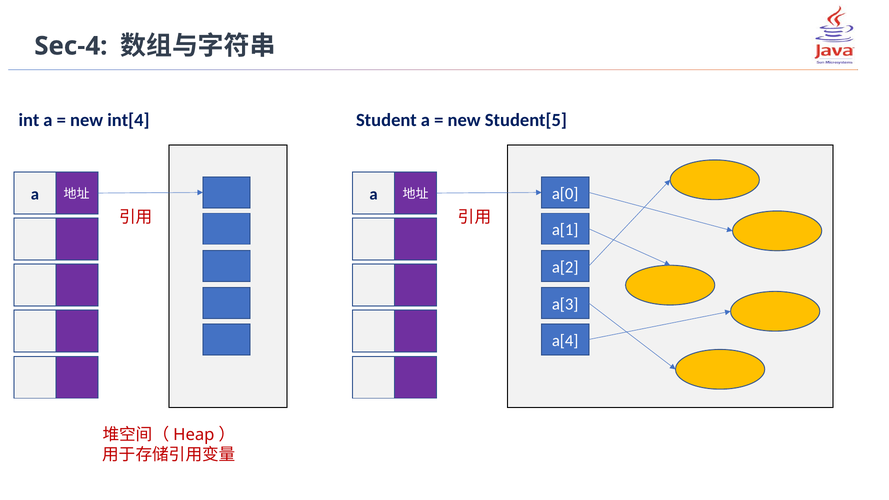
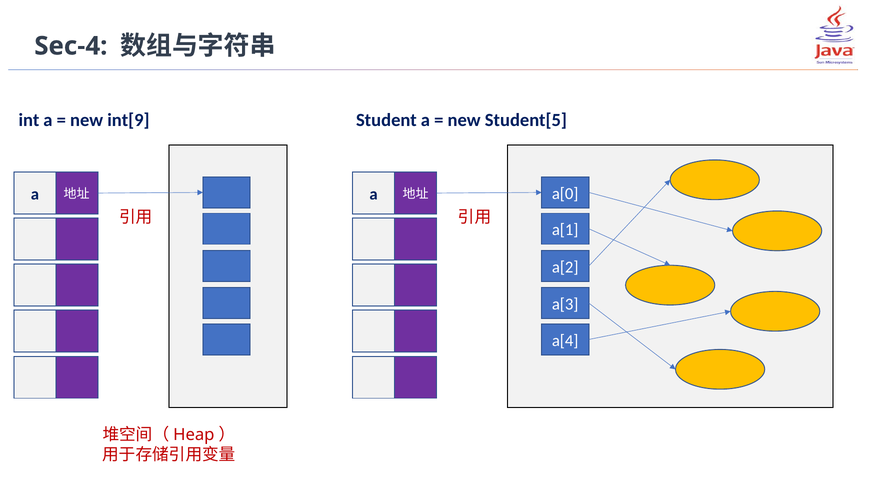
int[4: int[4 -> int[9 (128, 120)
